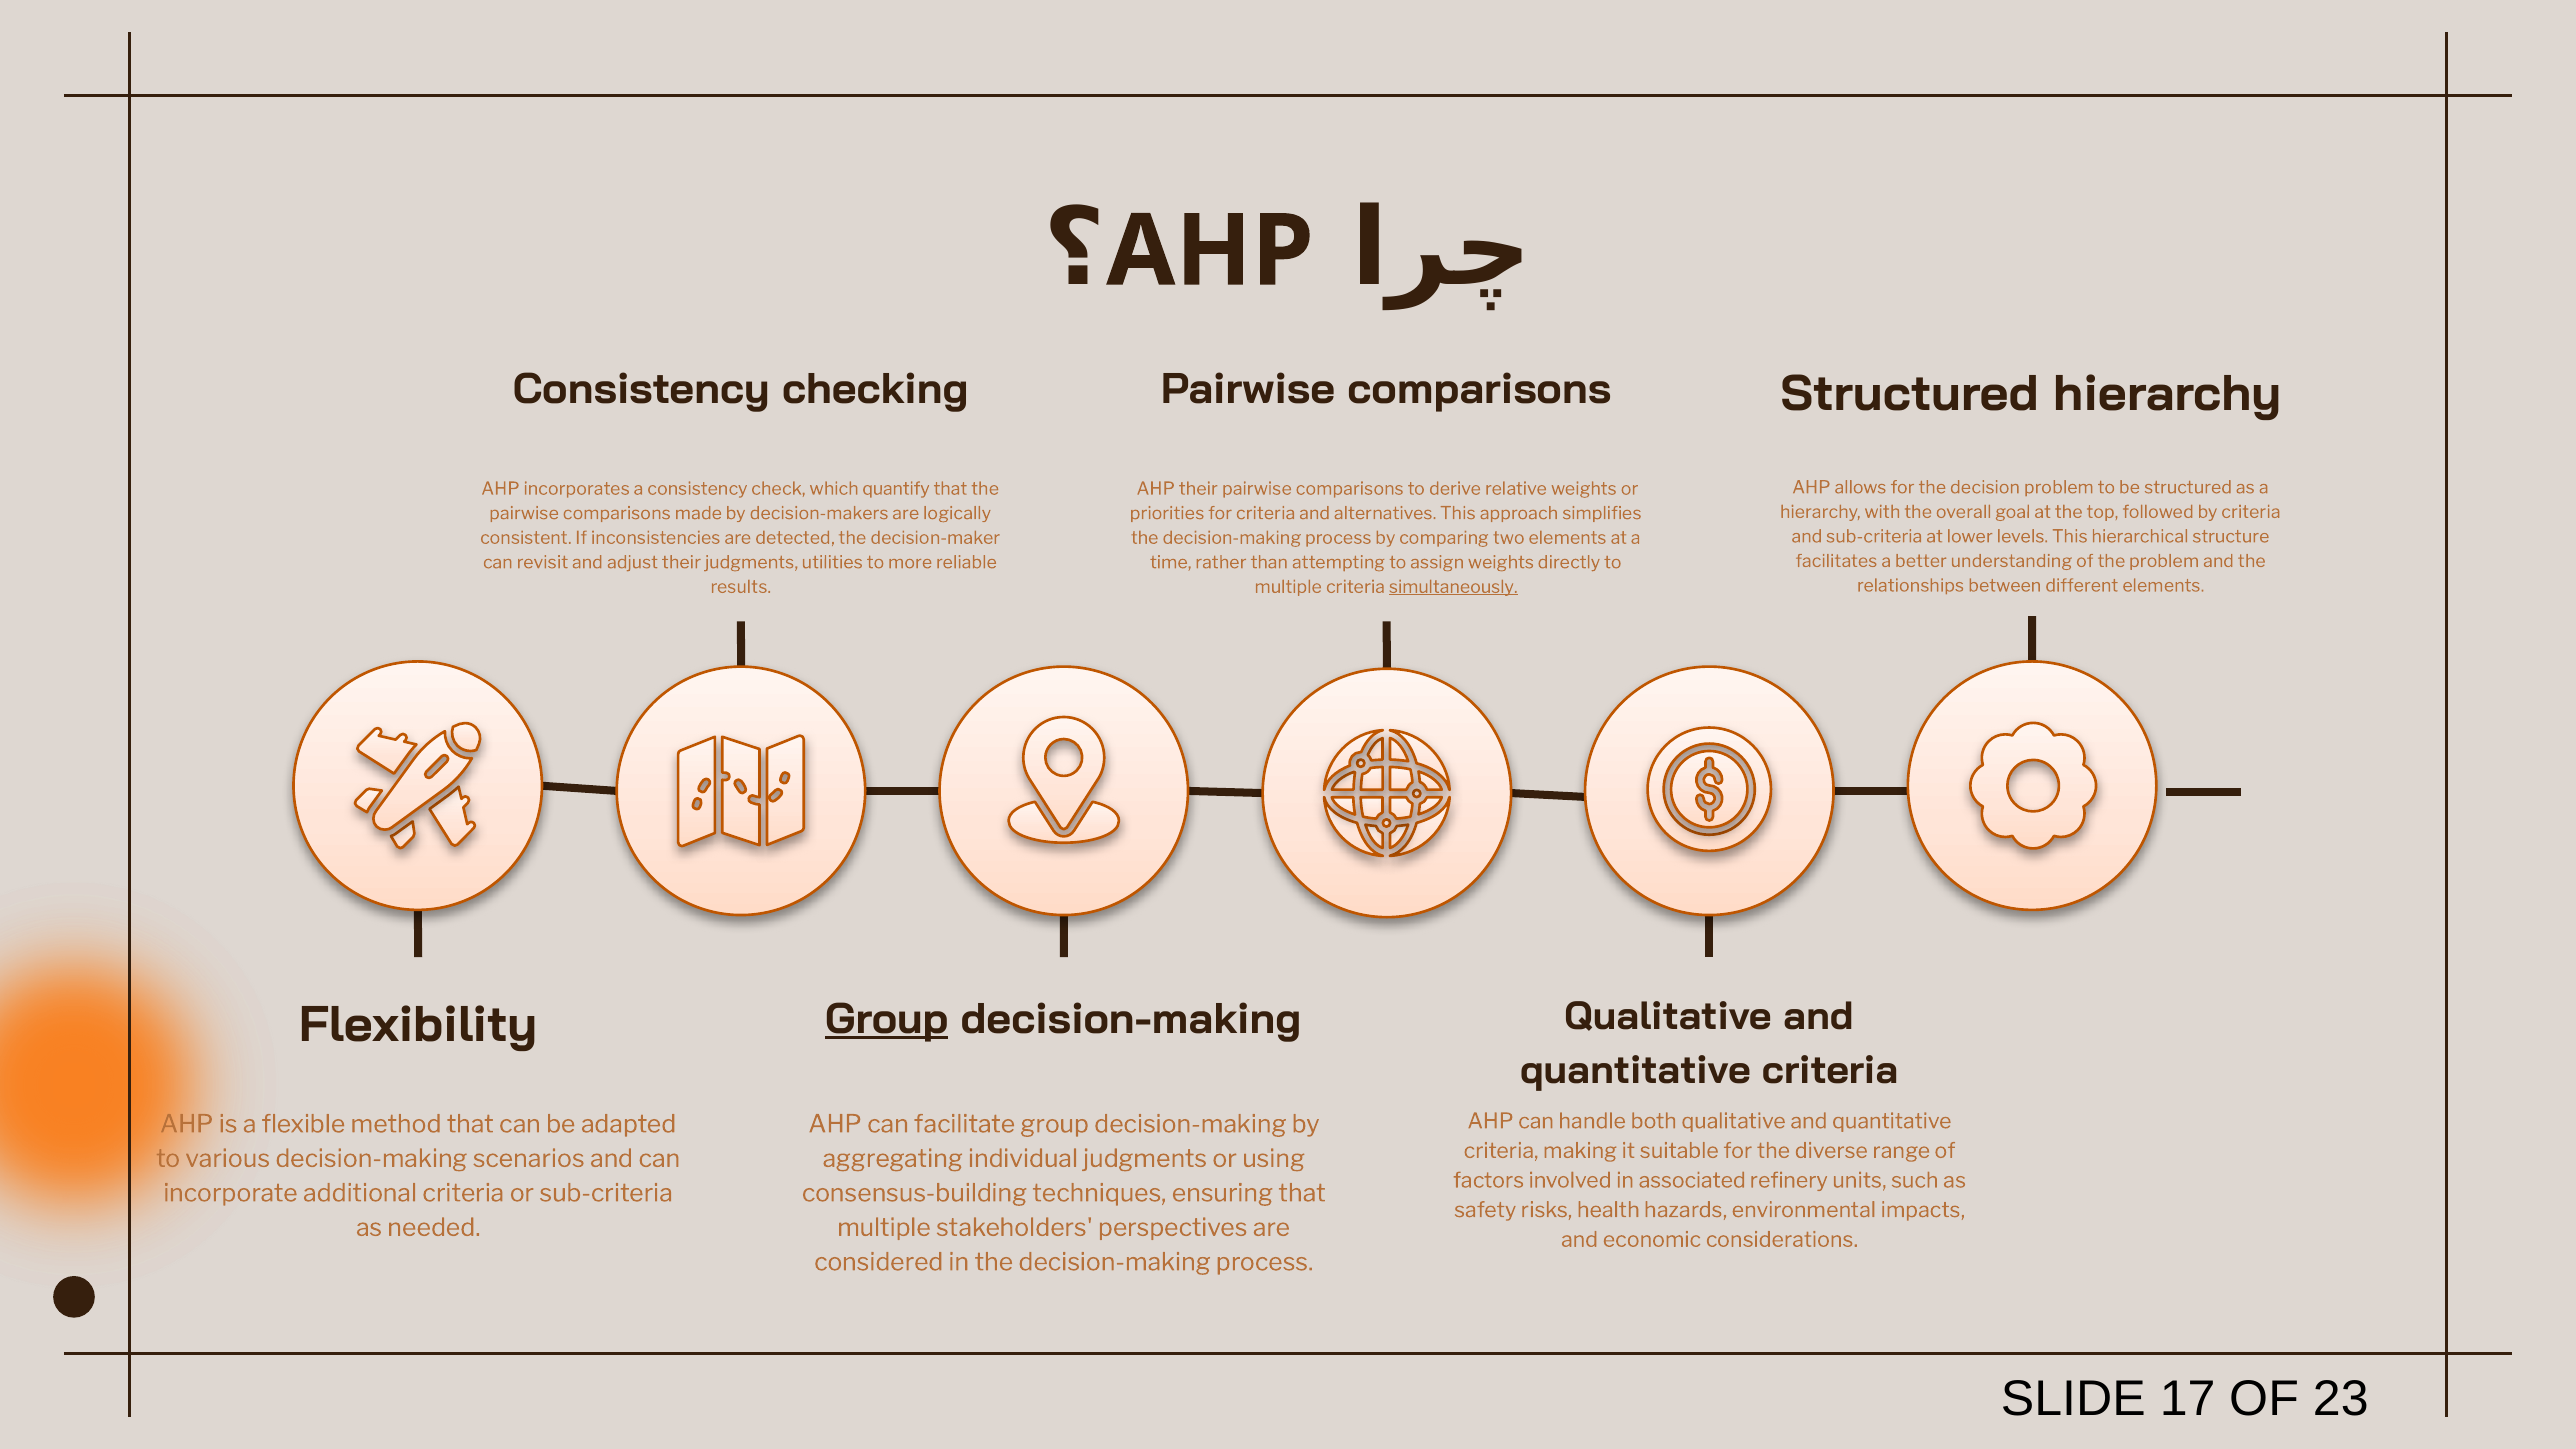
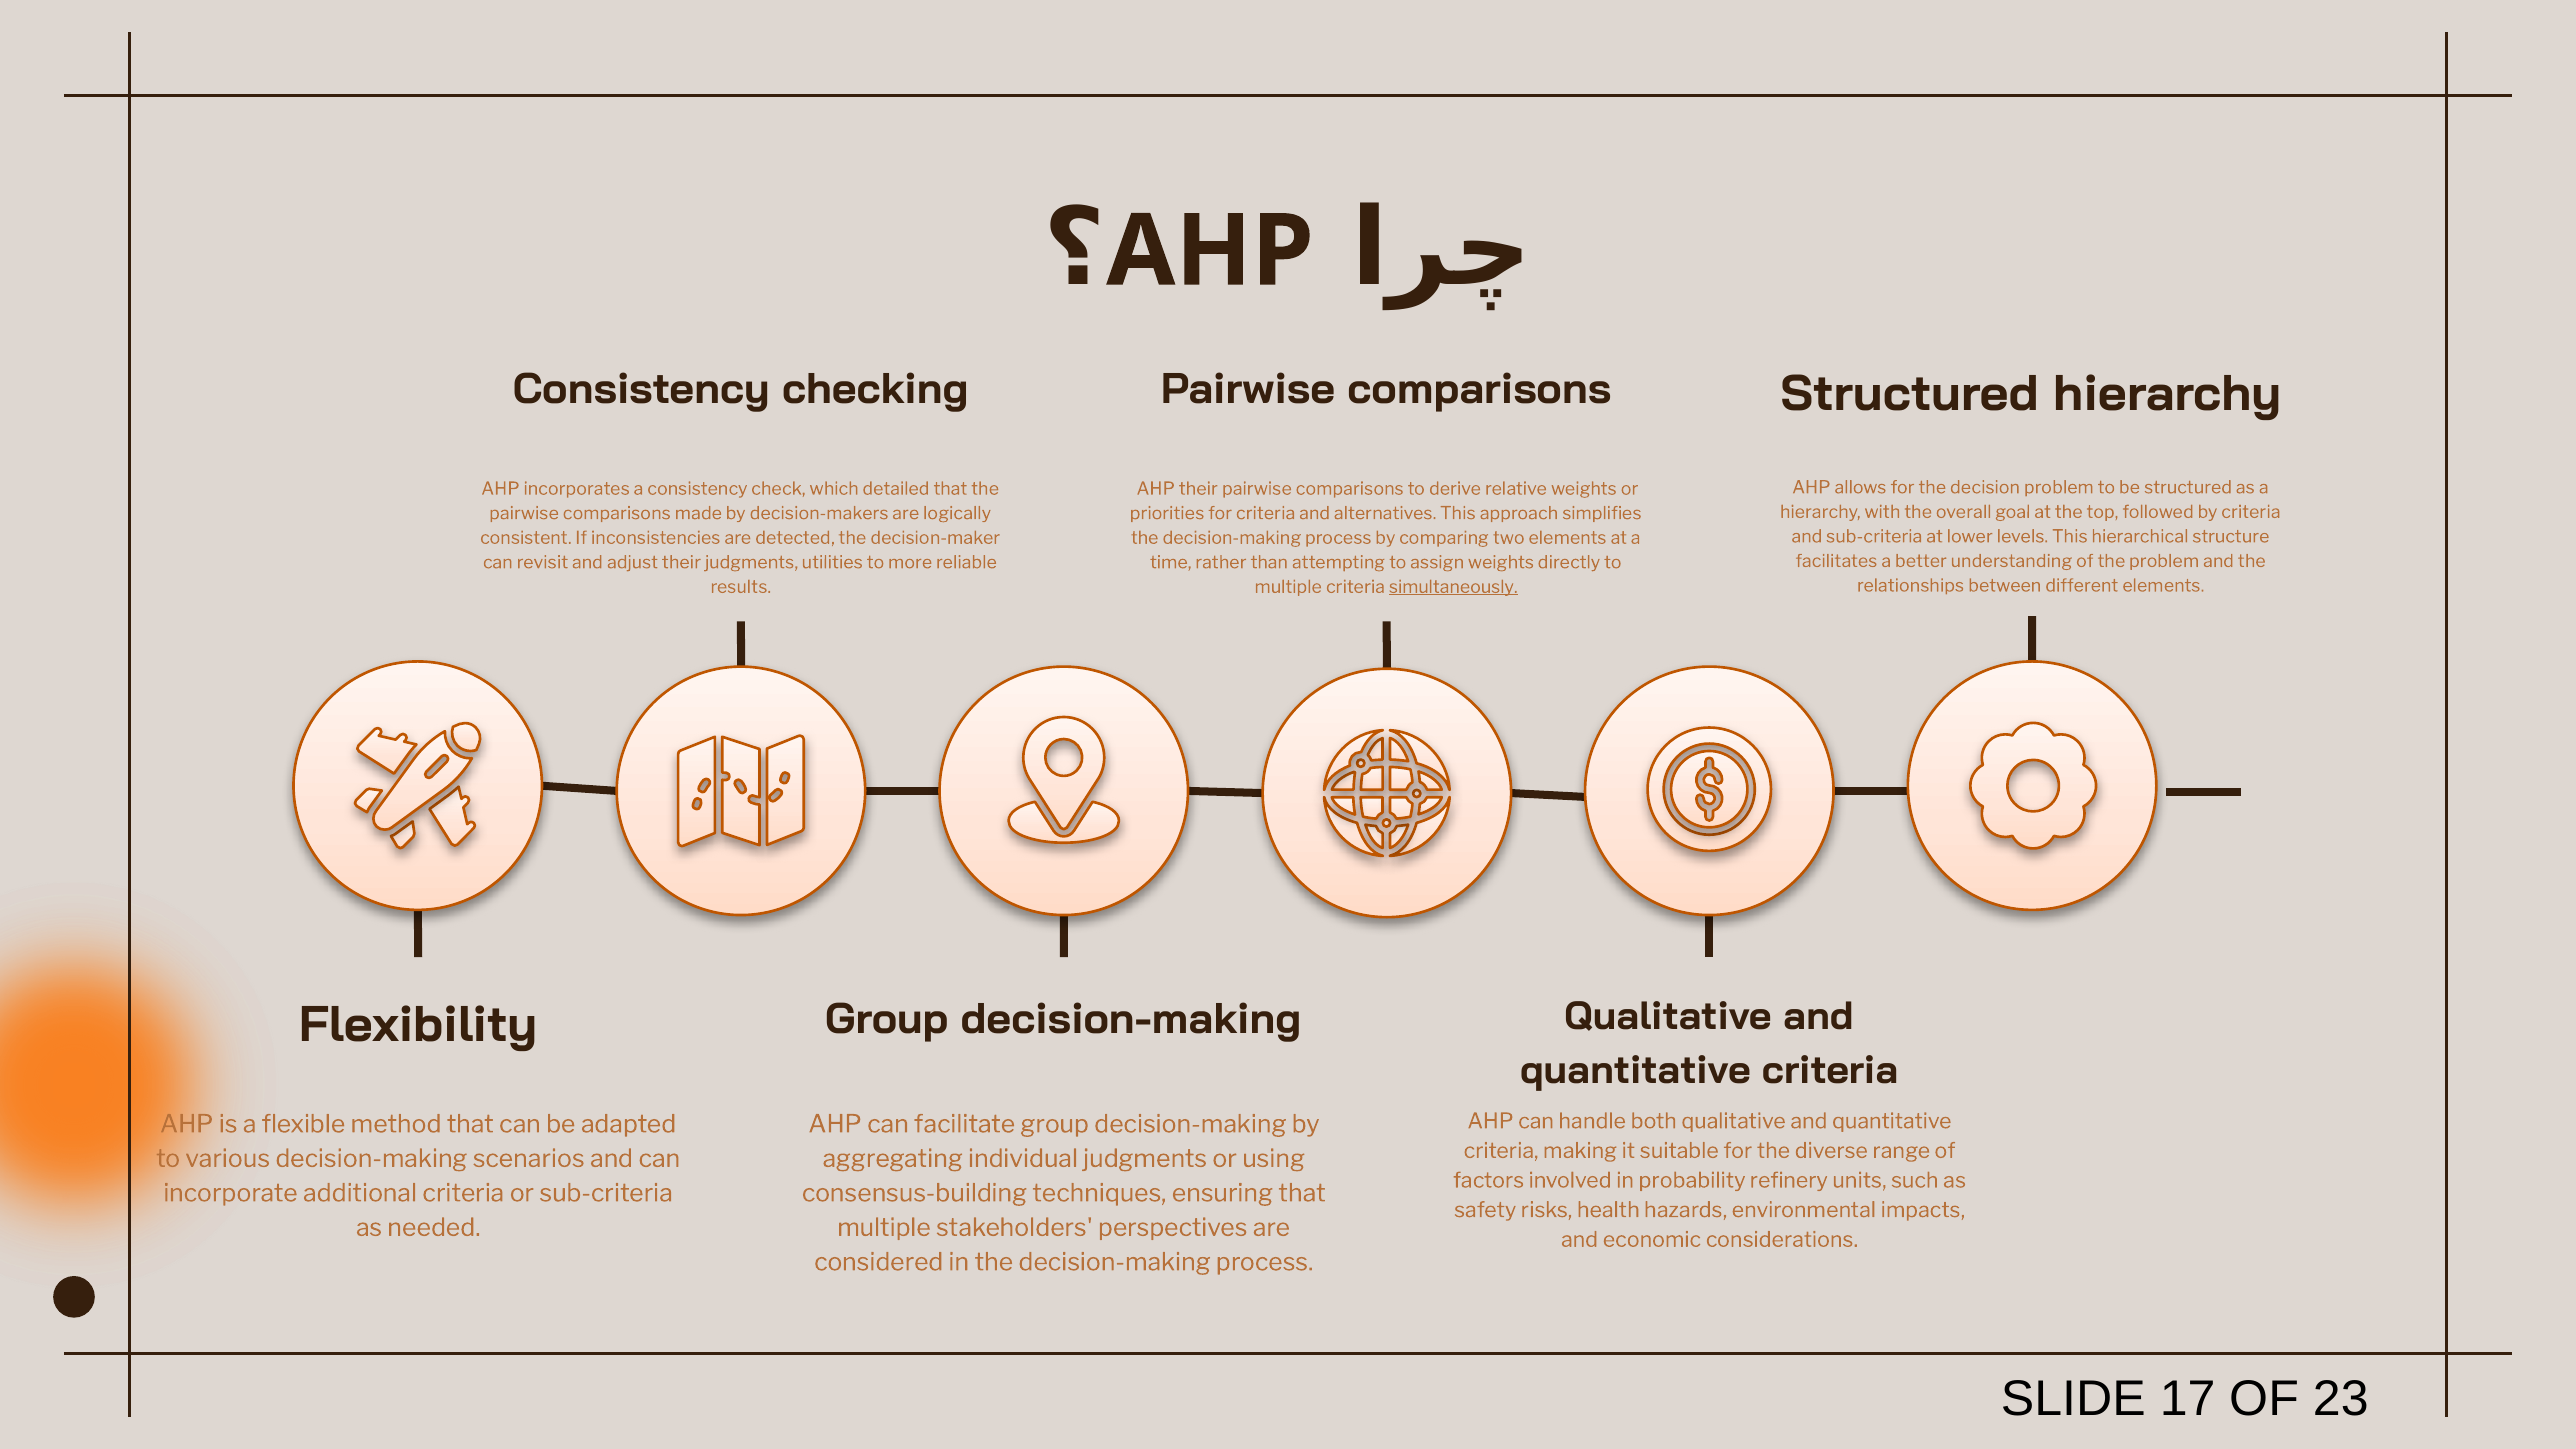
quantify: quantify -> detailed (896, 489)
Group underline: present -> none (887, 1019)
associated: associated -> probability (1692, 1181)
